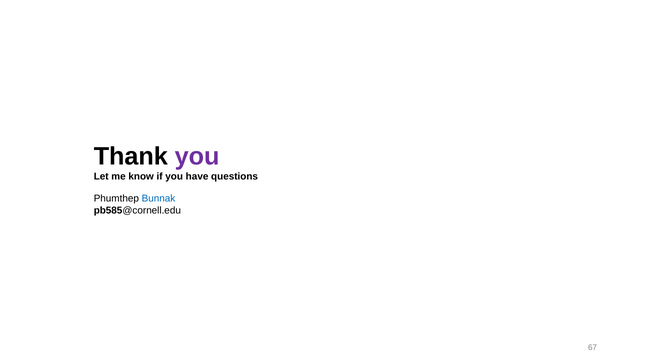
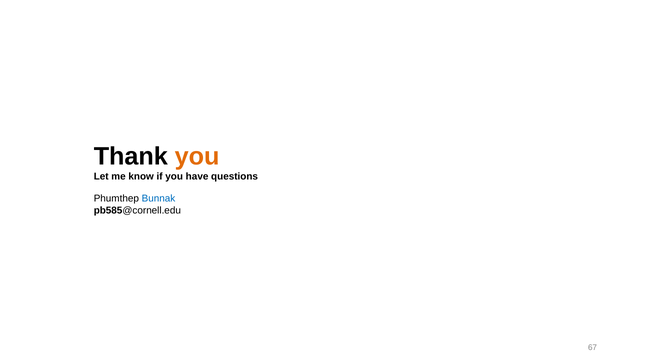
you colour: purple -> orange (197, 157)
